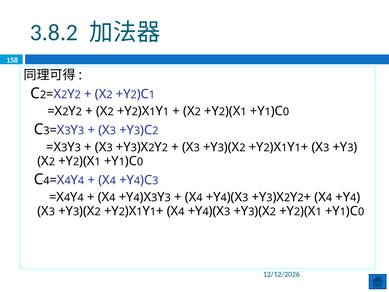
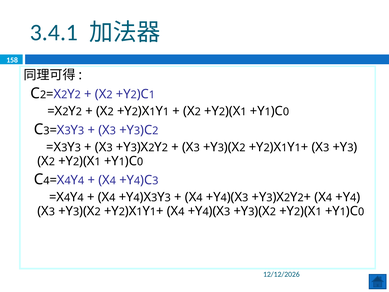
3.8.2: 3.8.2 -> 3.4.1 (54, 32)
